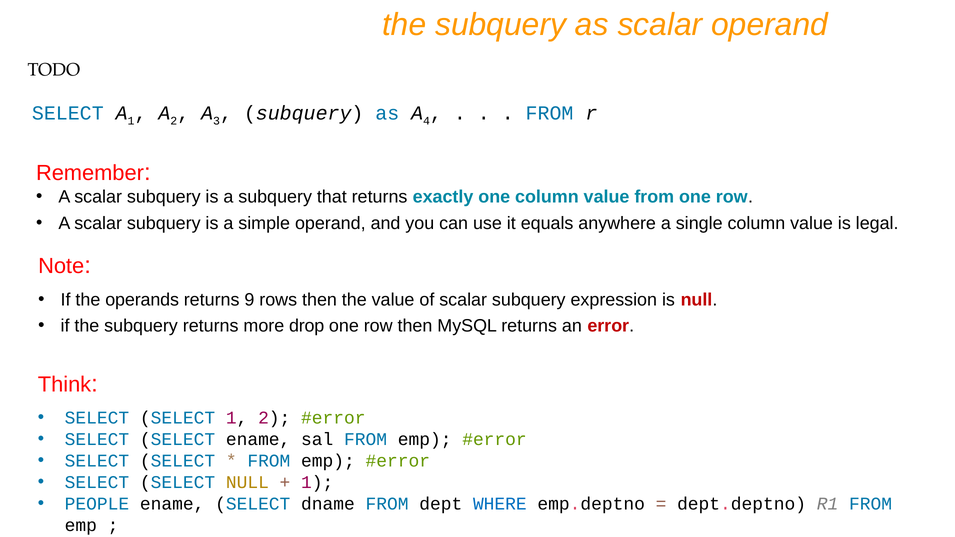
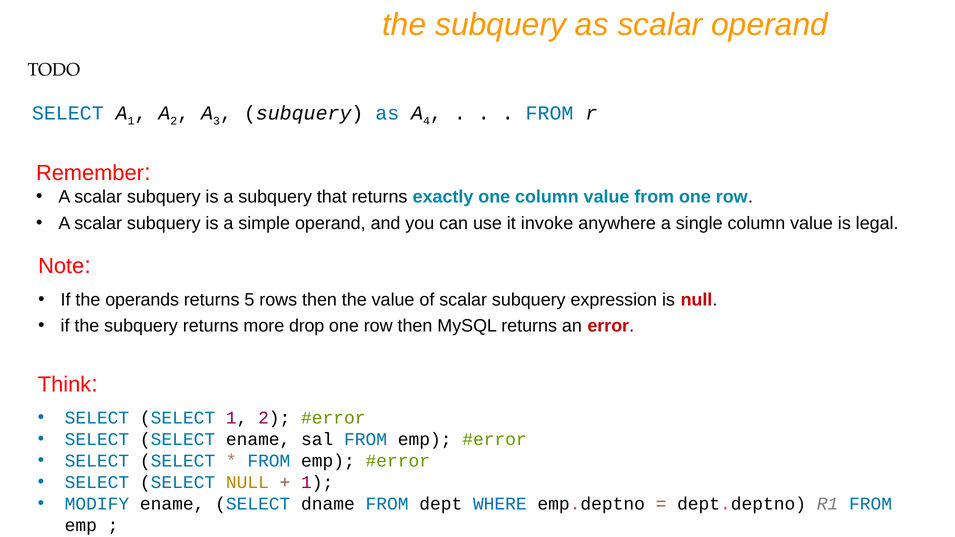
equals: equals -> invoke (547, 223)
9: 9 -> 5 (249, 300)
PEOPLE: PEOPLE -> MODIFY (97, 504)
